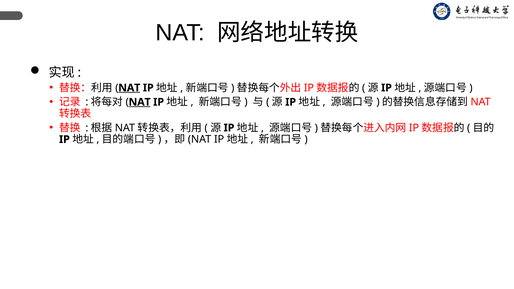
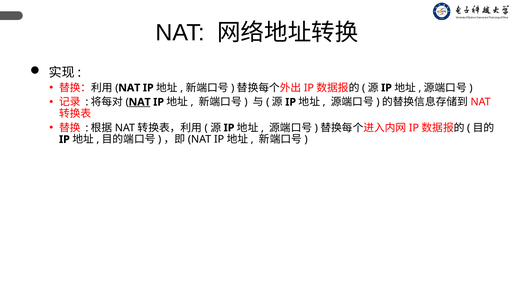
NAT underline: present -> none (129, 88)
